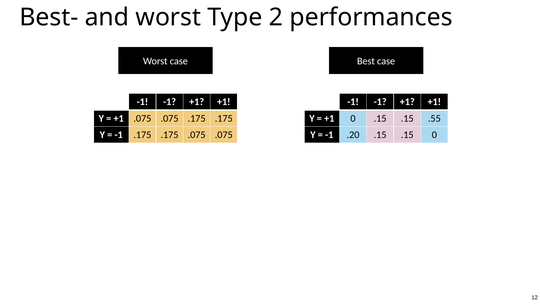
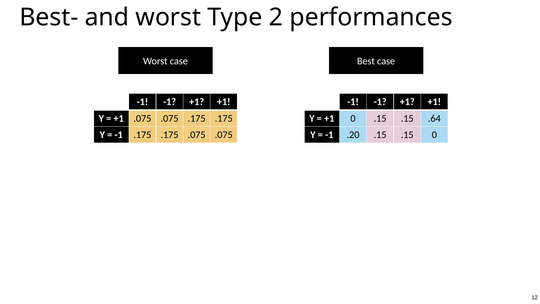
.55: .55 -> .64 (434, 118)
